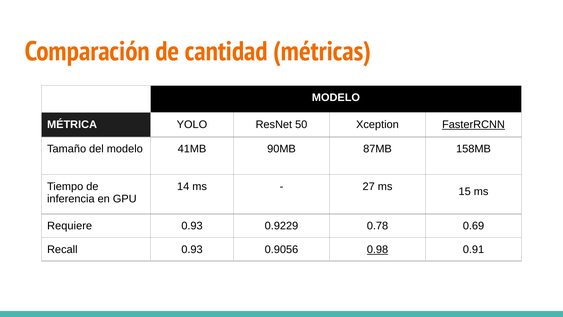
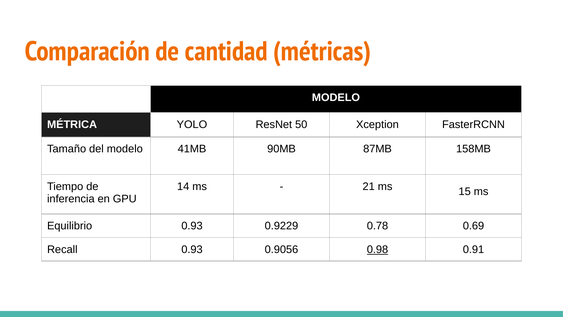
FasterRCNN underline: present -> none (473, 124)
27: 27 -> 21 (369, 186)
Requiere: Requiere -> Equilibrio (70, 226)
